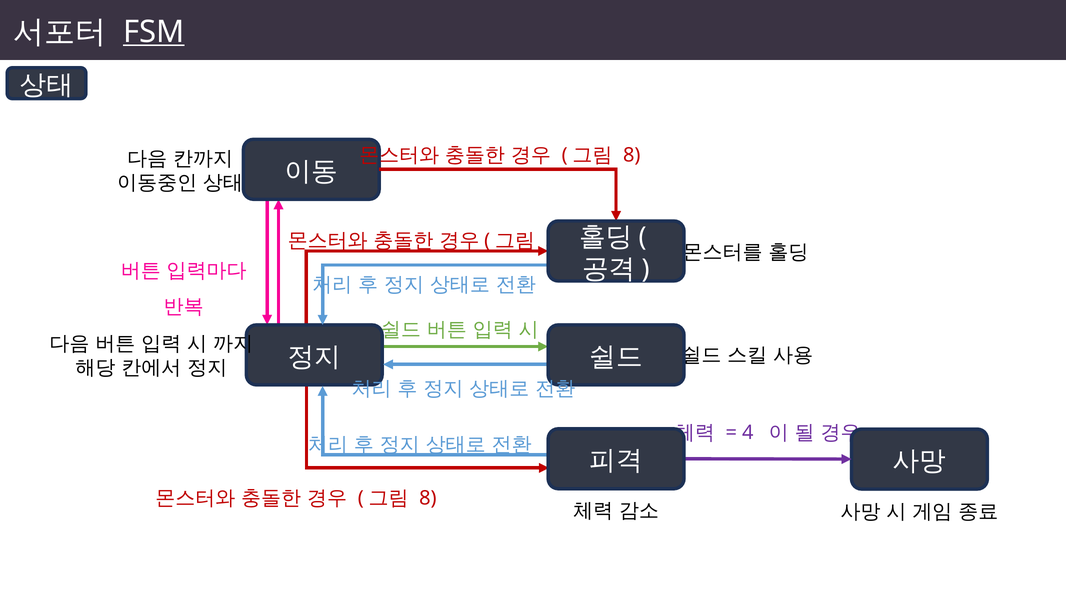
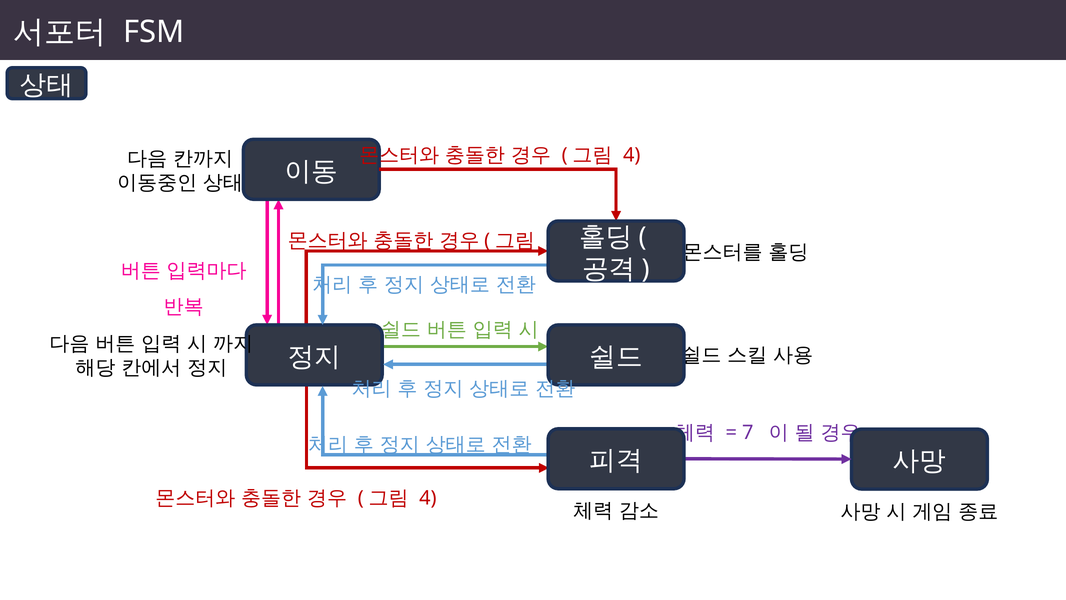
FSM underline: present -> none (154, 32)
8: 8 -> 4 (632, 155)
4: 4 -> 7 (748, 432)
8: 8 -> 4 (428, 498)
